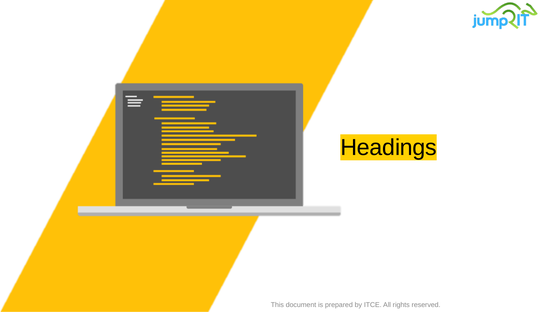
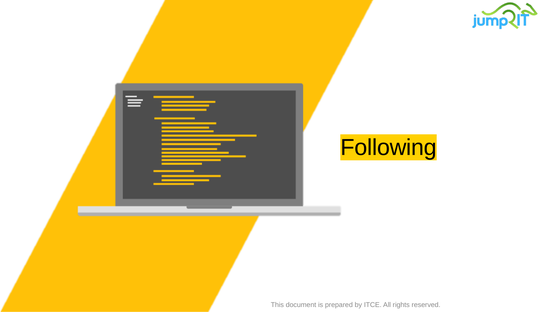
Headings: Headings -> Following (389, 148)
